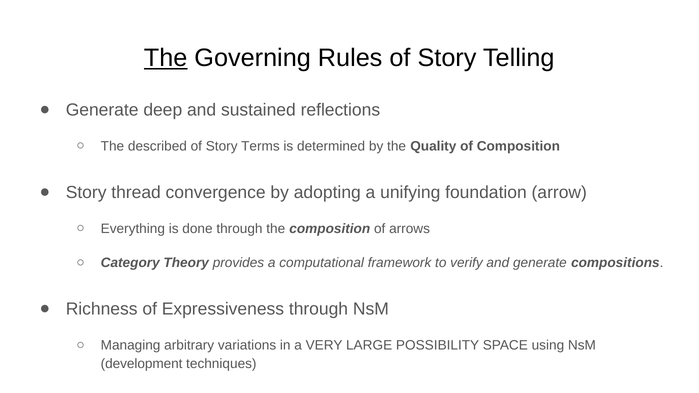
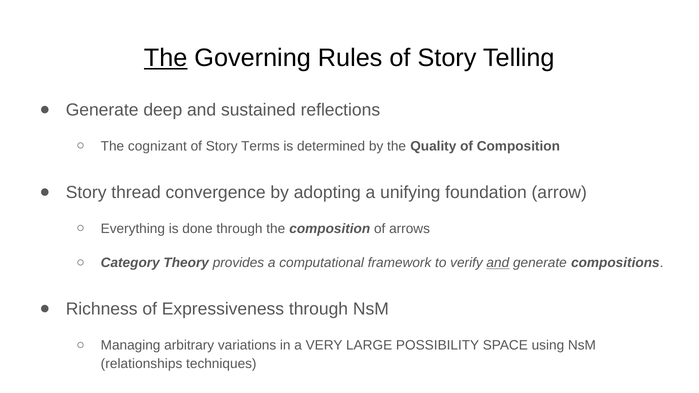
described: described -> cognizant (157, 146)
and underline: none -> present (498, 263)
development: development -> relationships (142, 364)
